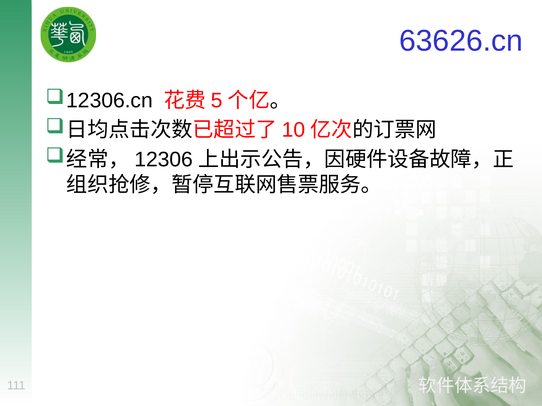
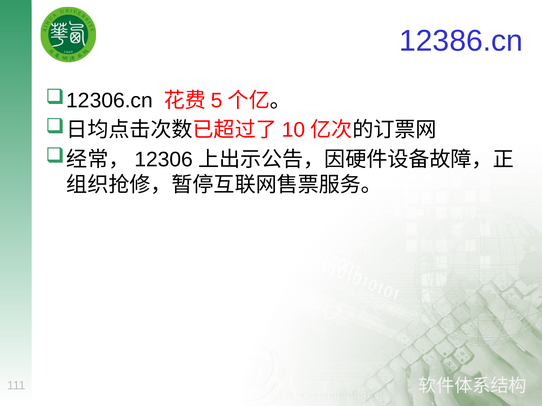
63626.cn: 63626.cn -> 12386.cn (461, 41)
